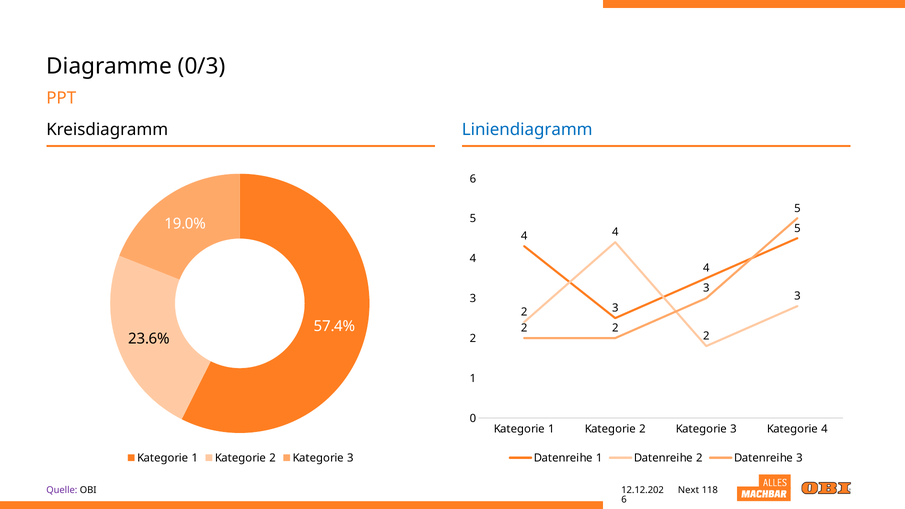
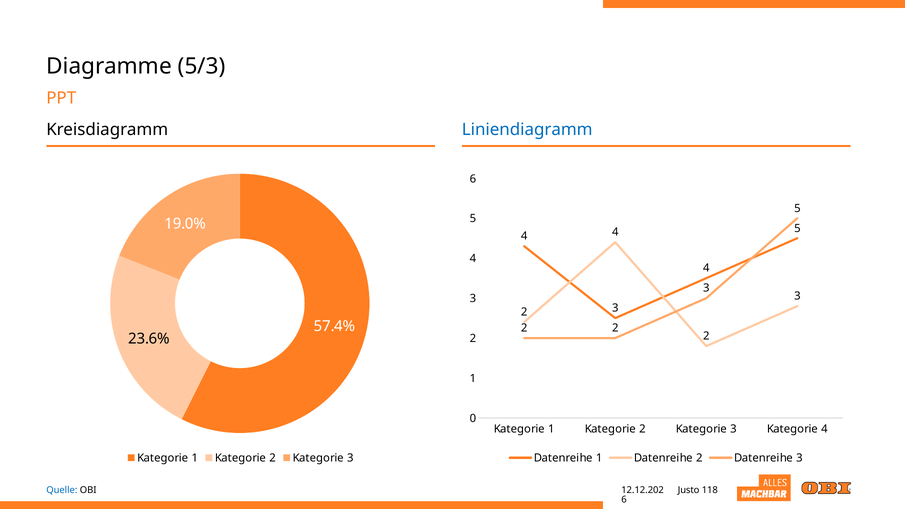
0/3: 0/3 -> 5/3 (202, 66)
Quelle colour: purple -> blue (62, 490)
Next: Next -> Justo (689, 490)
